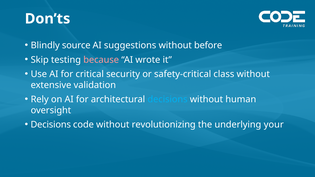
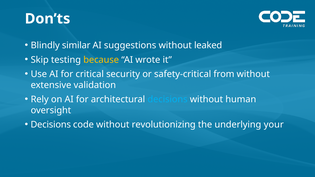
source: source -> similar (76, 45)
before: before -> leaked (208, 45)
because colour: pink -> yellow (101, 60)
class: class -> from (224, 74)
